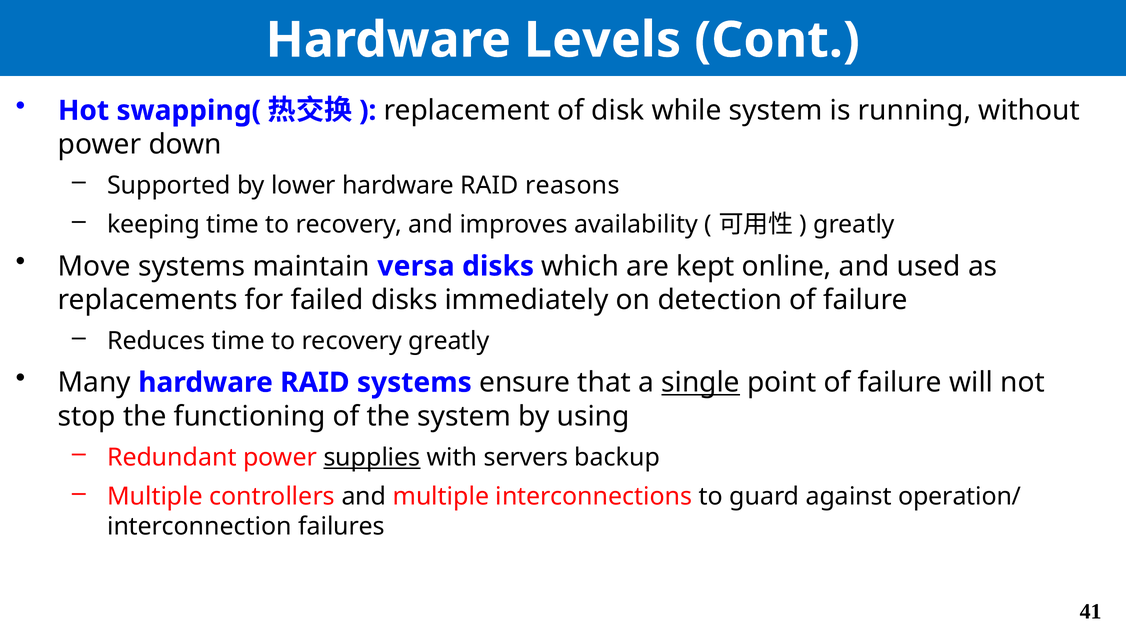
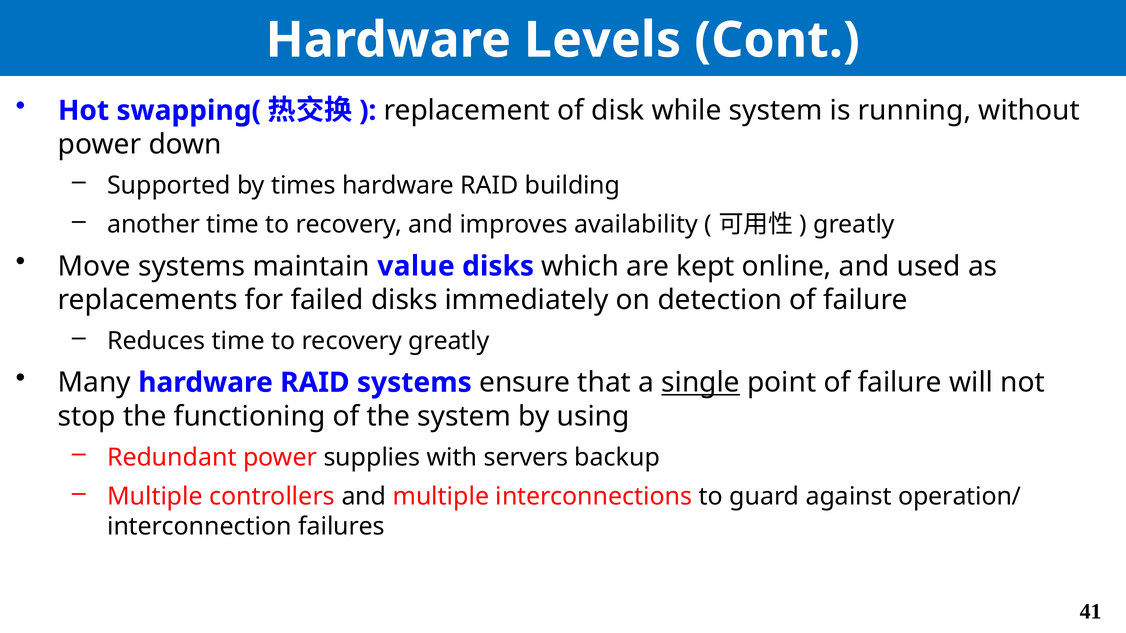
lower: lower -> times (303, 185)
reasons: reasons -> building (573, 185)
keeping: keeping -> another (154, 225)
versa: versa -> value (416, 266)
supplies underline: present -> none (372, 458)
